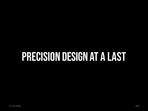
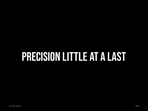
DESIGN: DESIGN -> LITTLE (75, 57)
